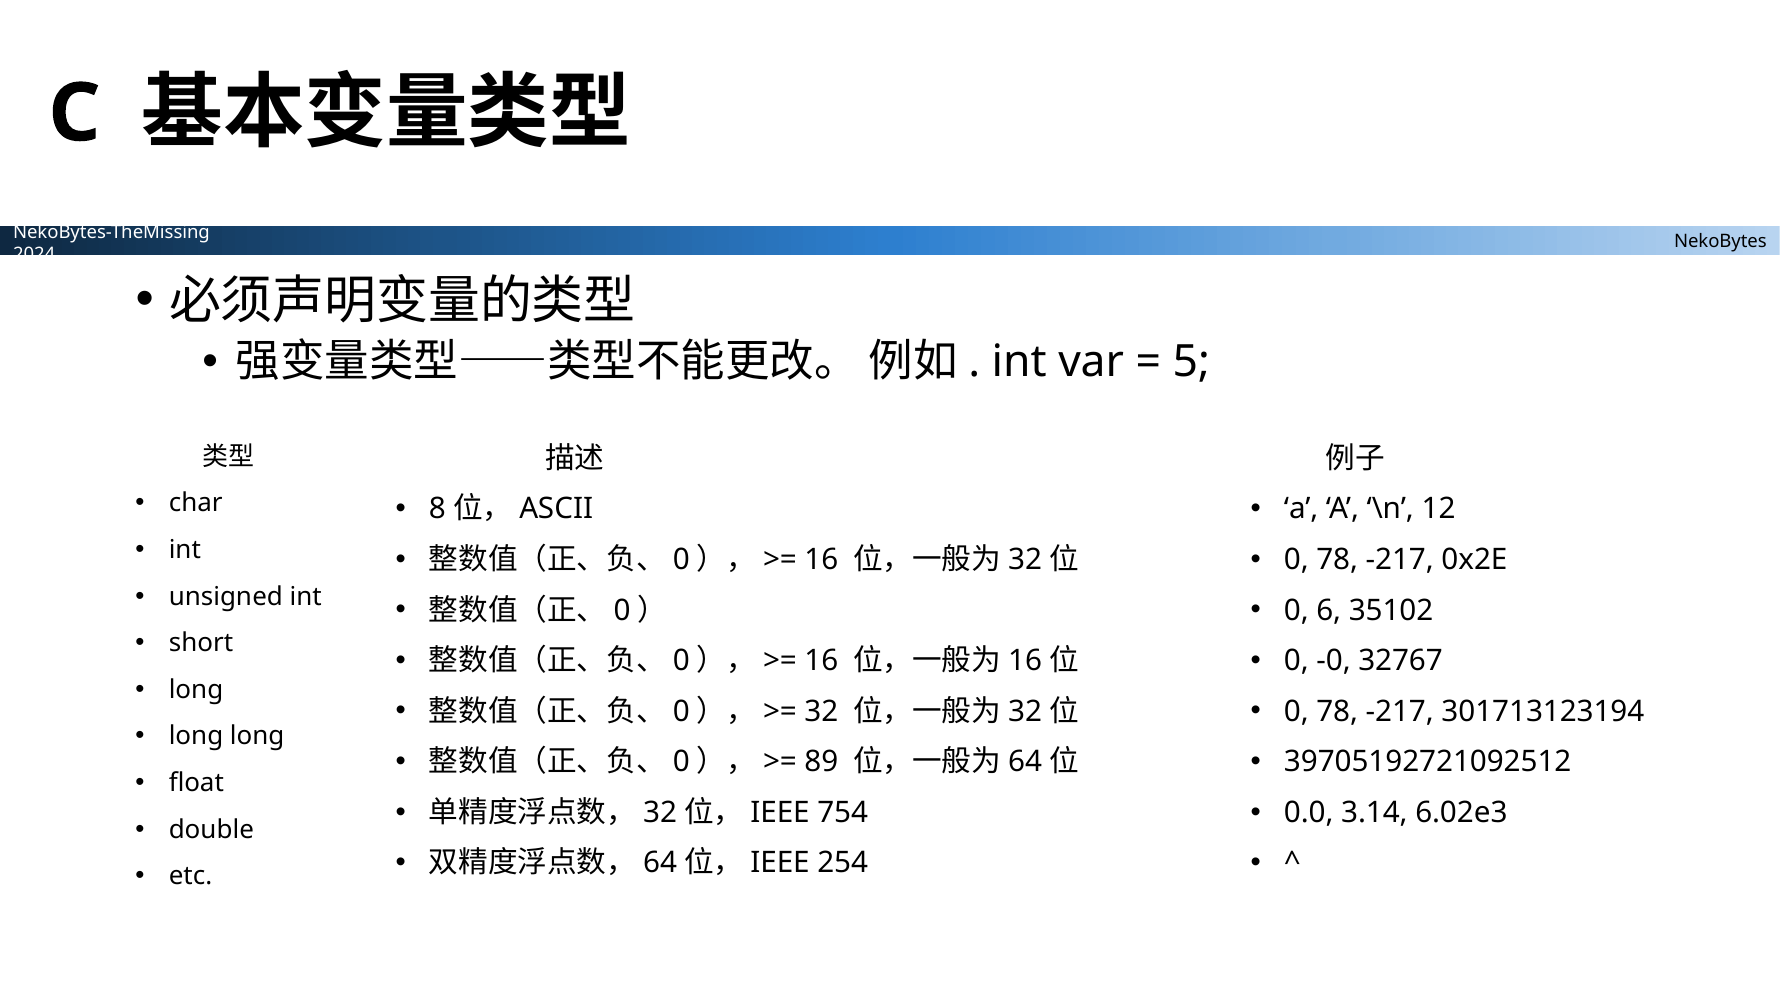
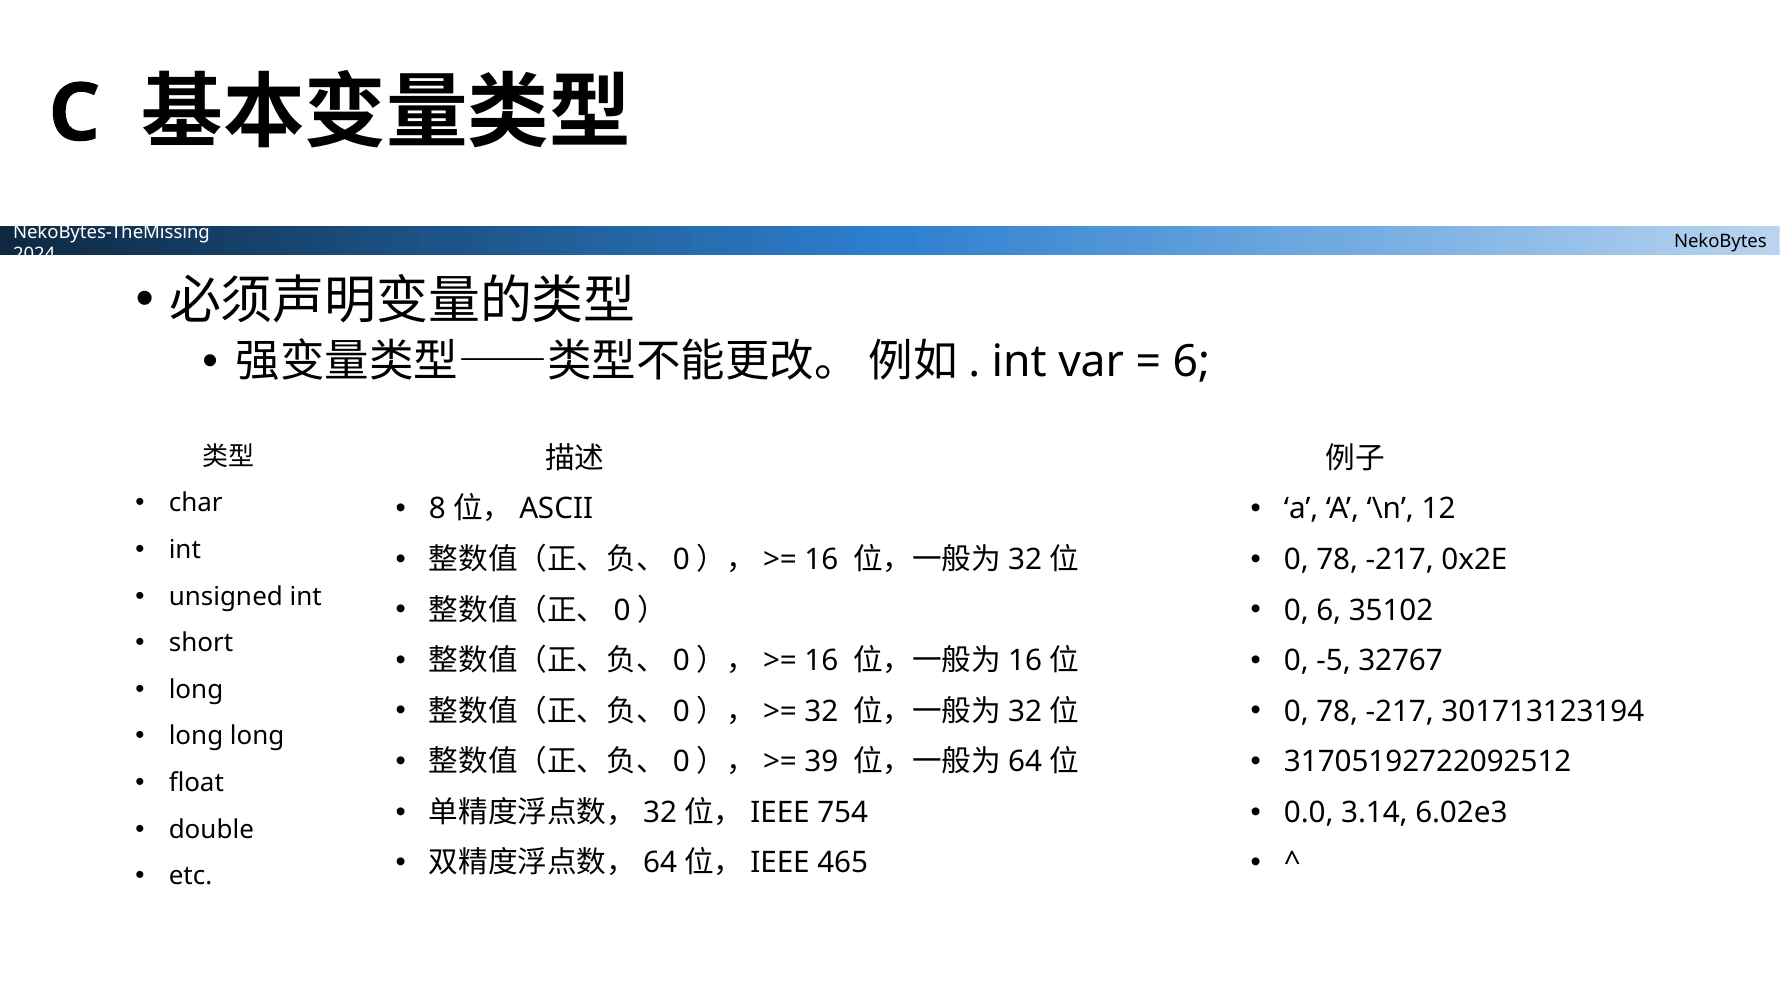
5: 5 -> 6 (1191, 362)
-0: -0 -> -5 (1334, 661)
89: 89 -> 39 (821, 762)
39705192721092512: 39705192721092512 -> 31705192722092512 (1428, 762)
254: 254 -> 465 (843, 863)
